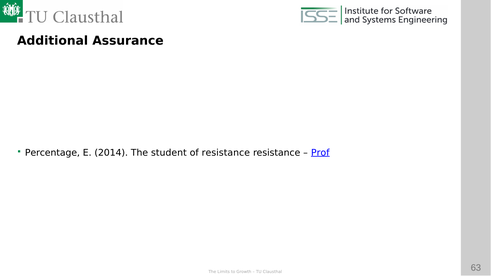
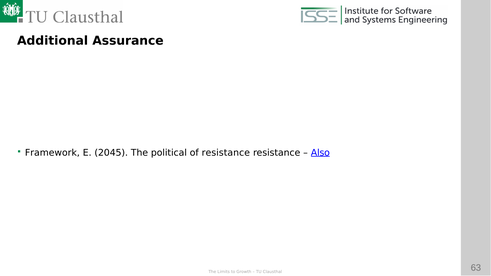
Percentage: Percentage -> Framework (52, 153)
2014: 2014 -> 2045 (111, 153)
student: student -> political (169, 153)
Prof: Prof -> Also (320, 153)
